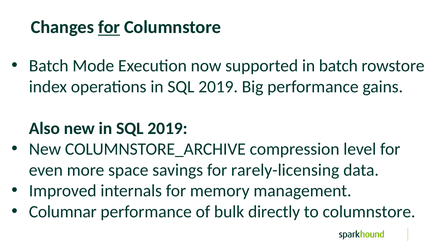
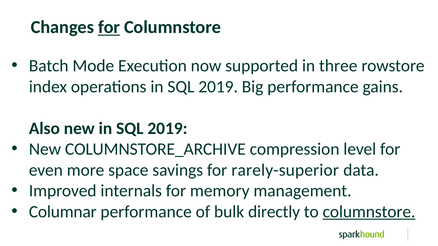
in batch: batch -> three (338, 66)
rarely-licensing: rarely-licensing -> rarely-superior (285, 170)
columnstore underline: none -> present (369, 212)
